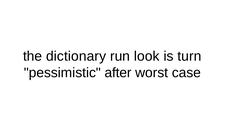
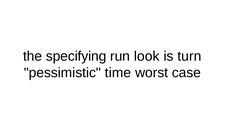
dictionary: dictionary -> specifying (76, 56)
after: after -> time (118, 72)
